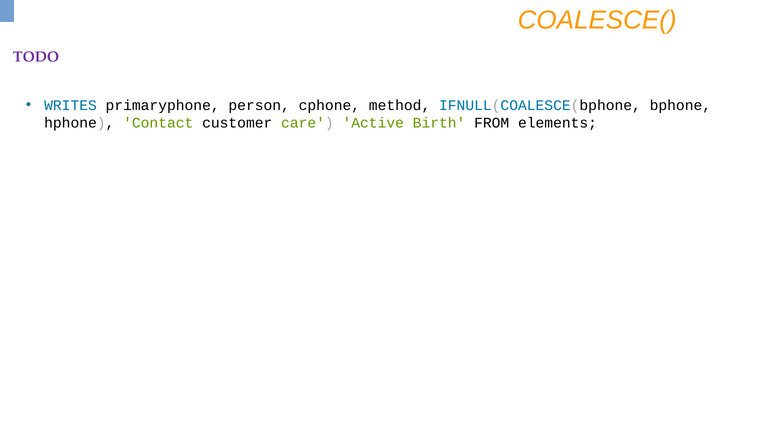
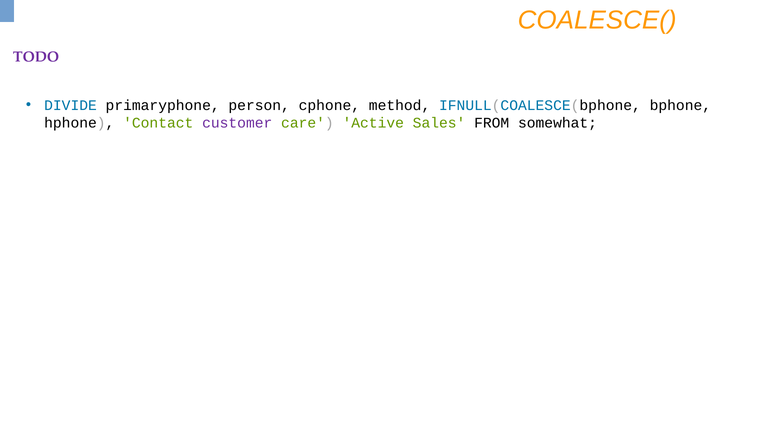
WRITES: WRITES -> DIVIDE (71, 105)
customer colour: black -> purple (237, 123)
Birth: Birth -> Sales (439, 123)
elements: elements -> somewhat (558, 123)
